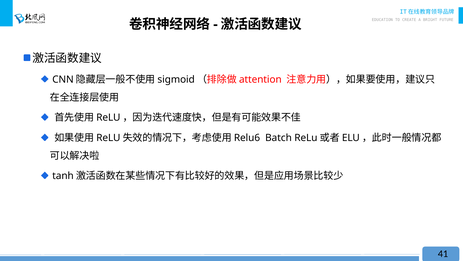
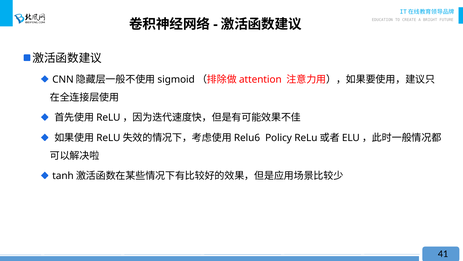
Batch: Batch -> Policy (279, 138)
